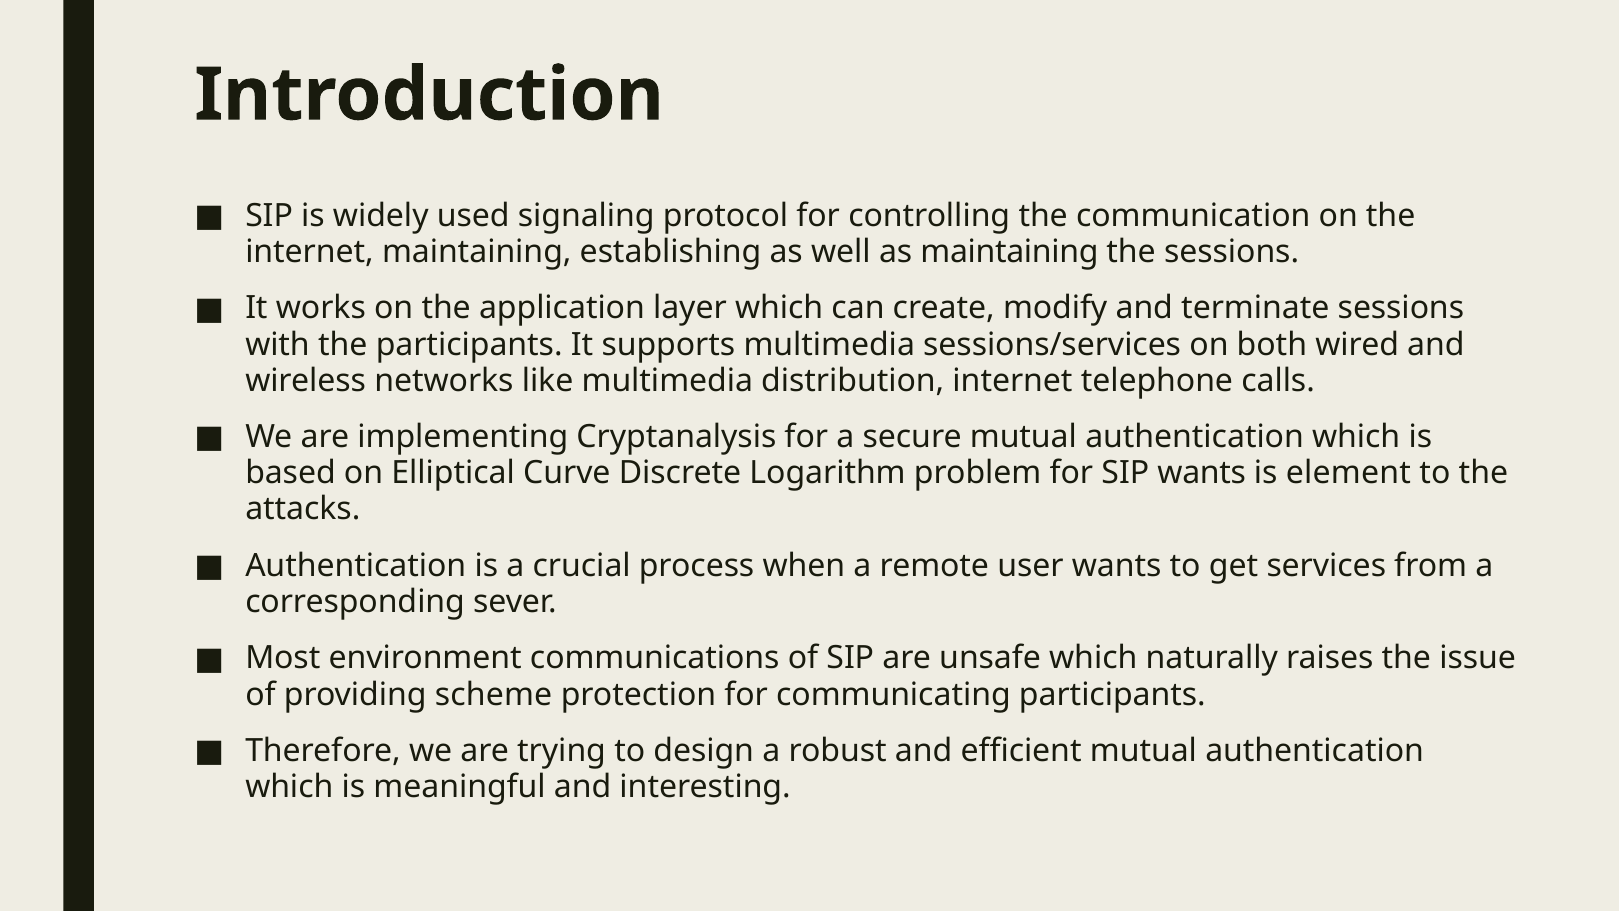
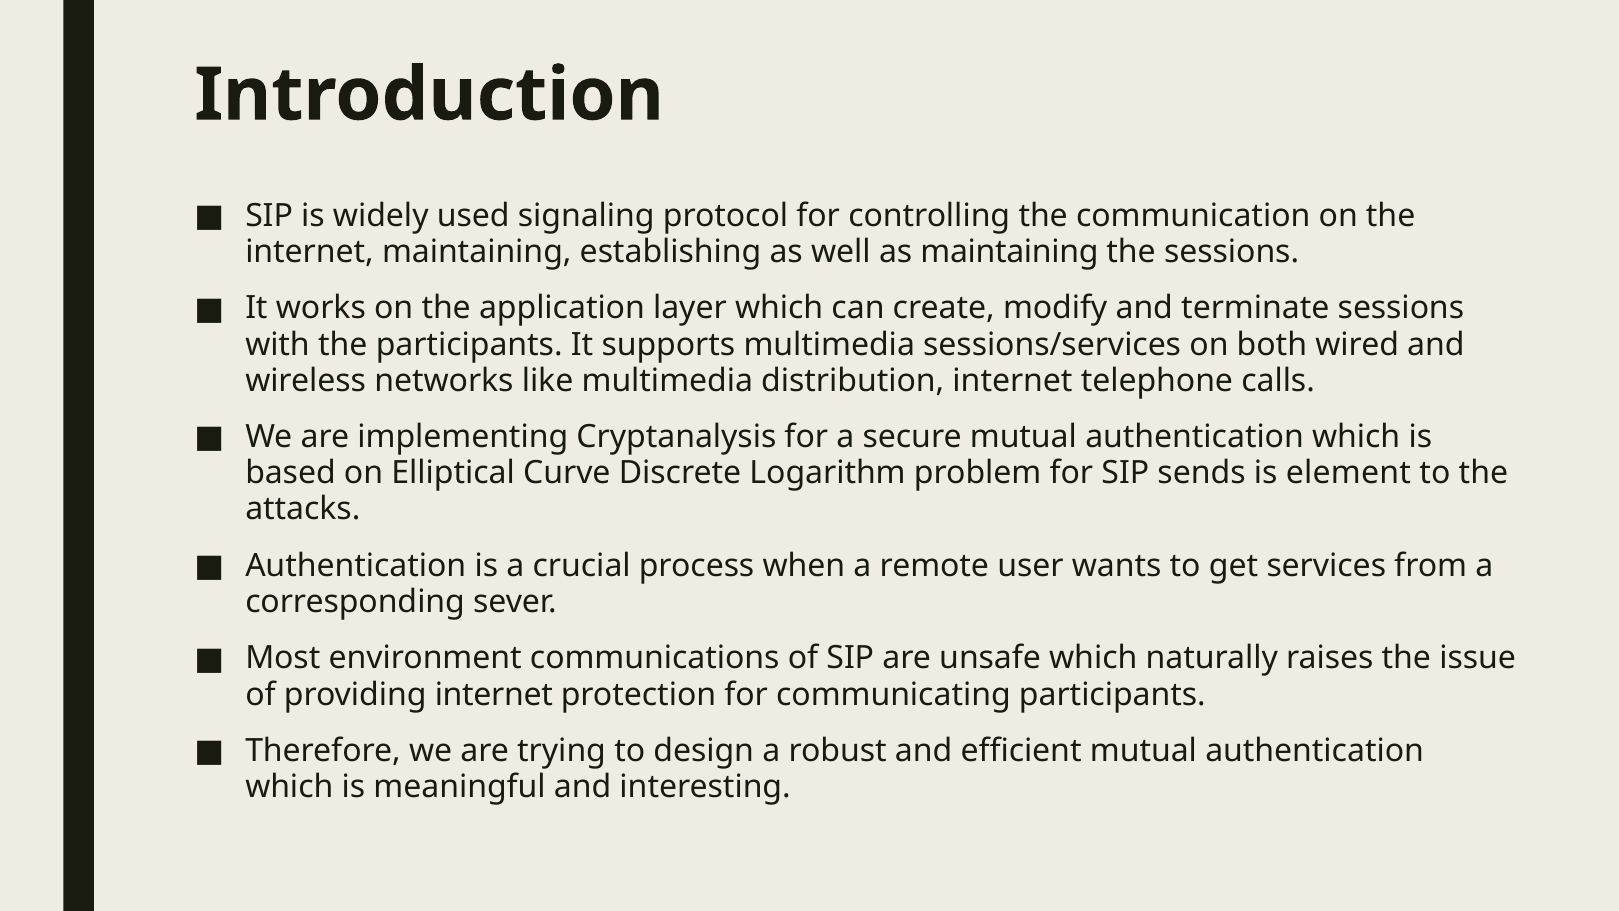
SIP wants: wants -> sends (1202, 473)
providing scheme: scheme -> internet (494, 694)
